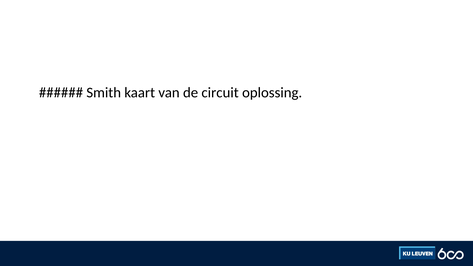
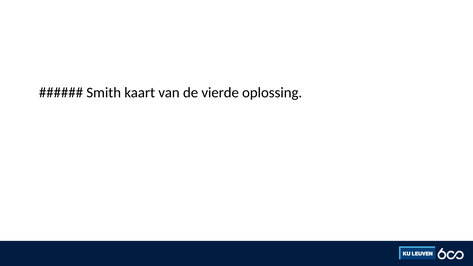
circuit: circuit -> vierde (220, 93)
